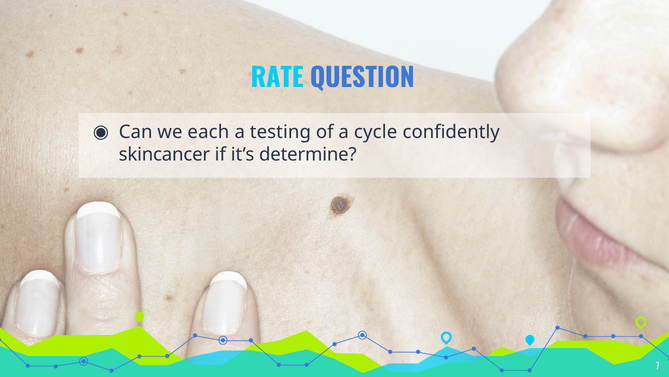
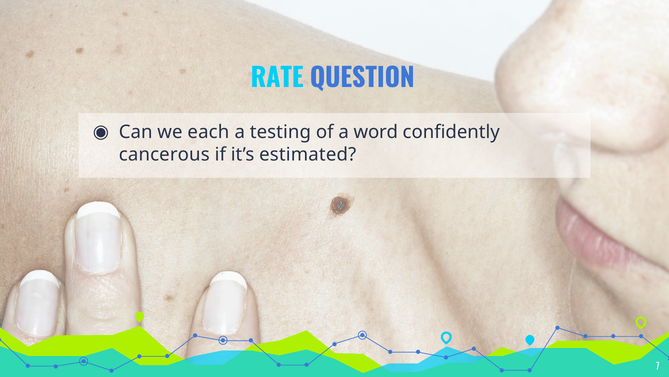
cycle: cycle -> word (376, 132)
skincancer: skincancer -> cancerous (164, 154)
determine: determine -> estimated (308, 154)
